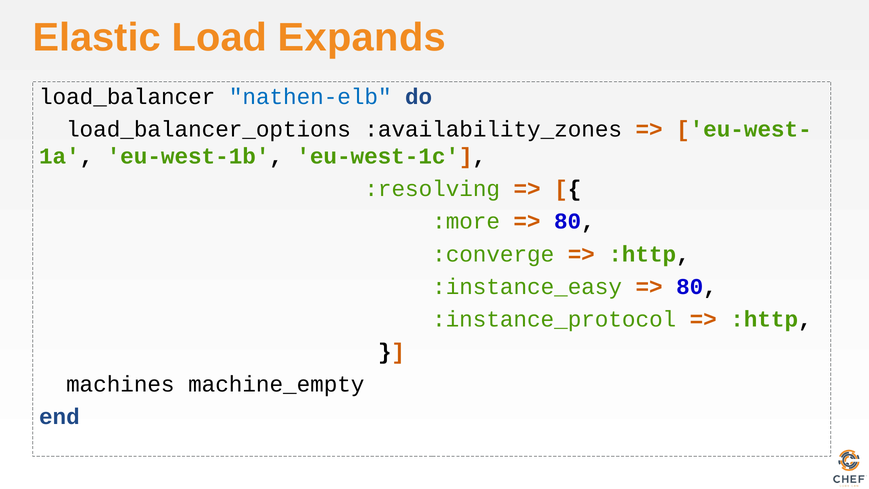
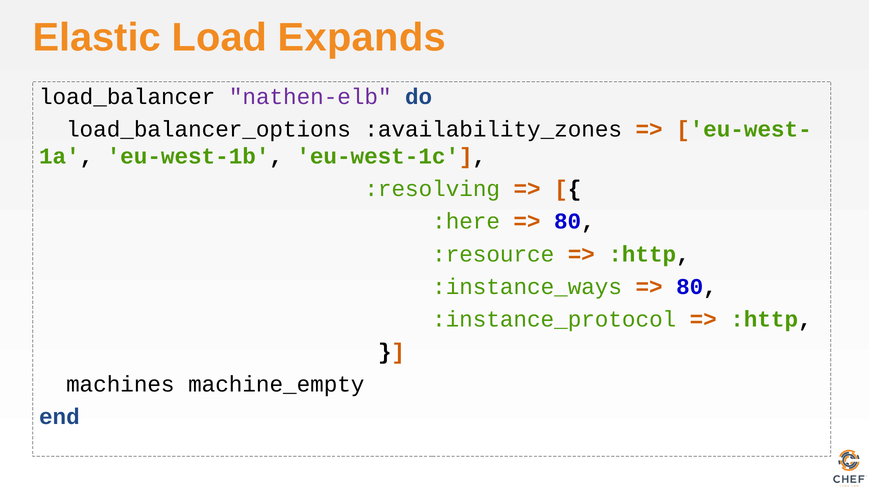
nathen-elb colour: blue -> purple (310, 97)
:more: :more -> :here (466, 221)
:converge: :converge -> :resource (493, 254)
:instance_easy: :instance_easy -> :instance_ways (527, 287)
